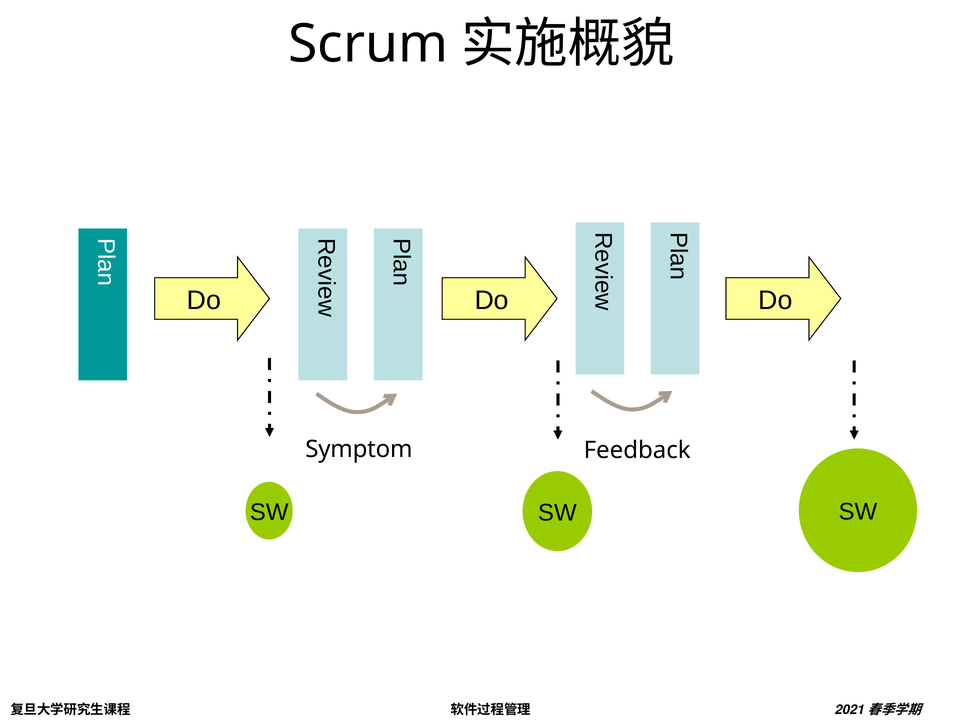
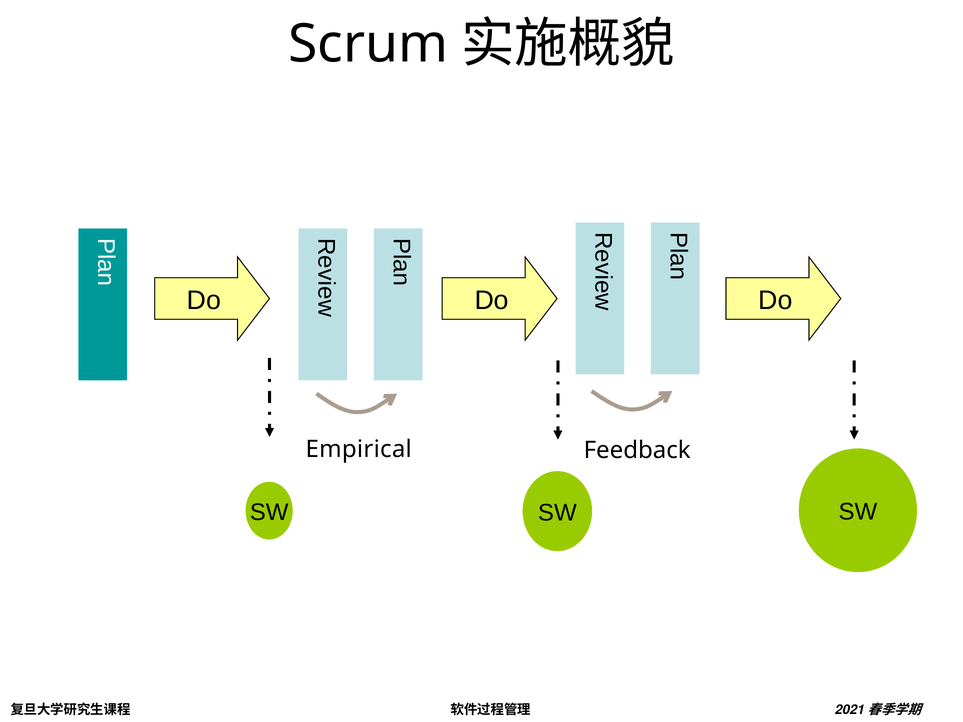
Symptom: Symptom -> Empirical (359, 449)
